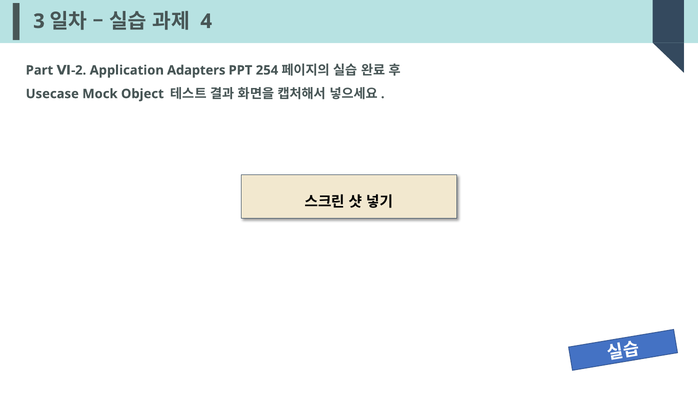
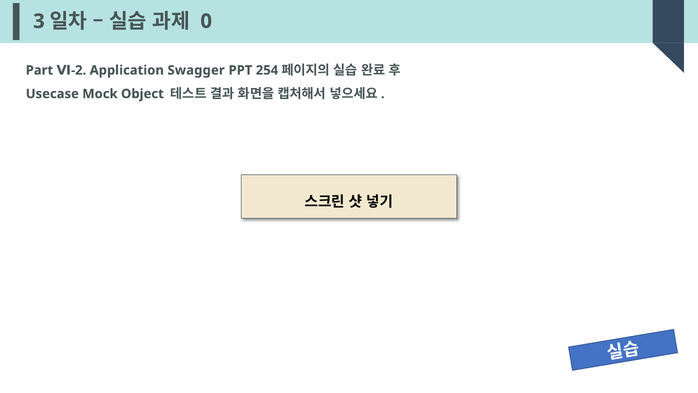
4: 4 -> 0 (206, 21)
Adapters: Adapters -> Swagger (196, 70)
